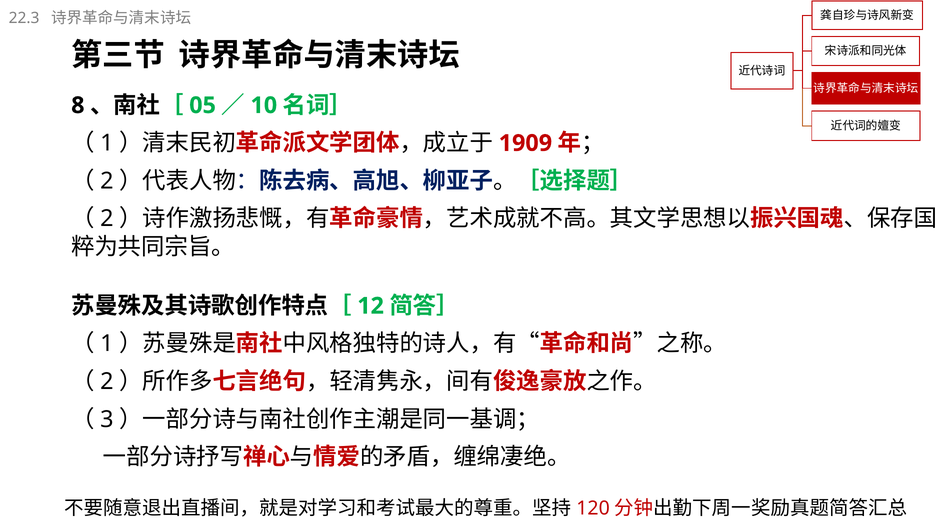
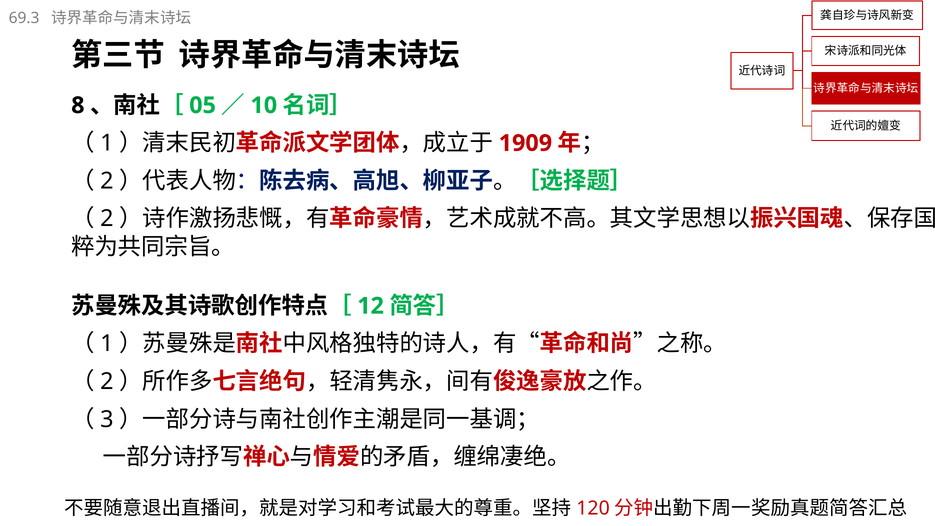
22.3: 22.3 -> 69.3 (24, 18)
